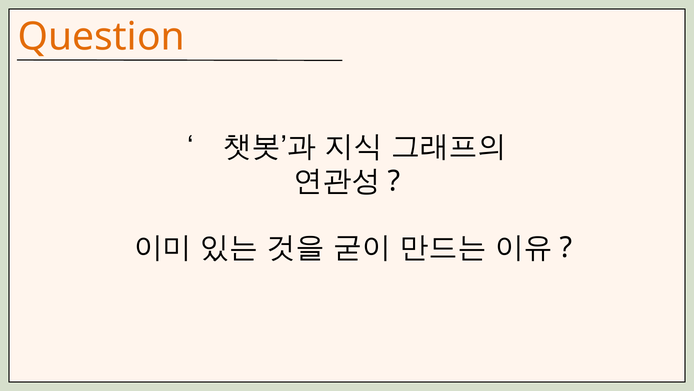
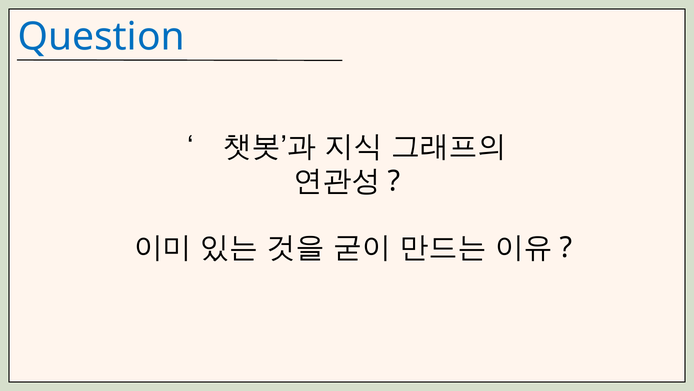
Question colour: orange -> blue (101, 37)
